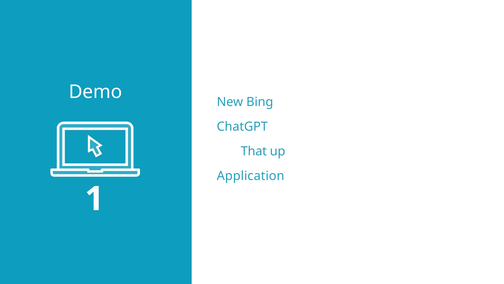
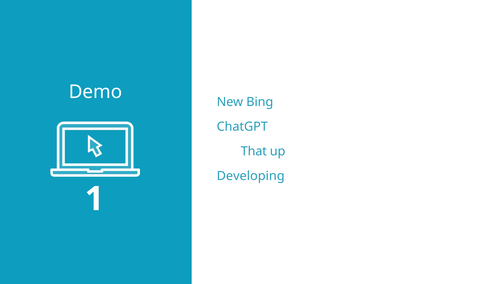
Application: Application -> Developing (251, 176)
